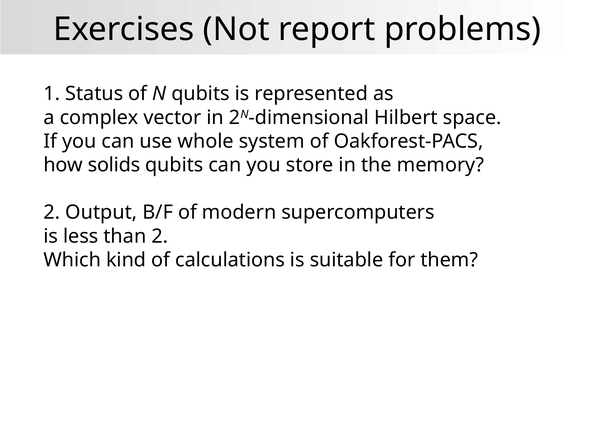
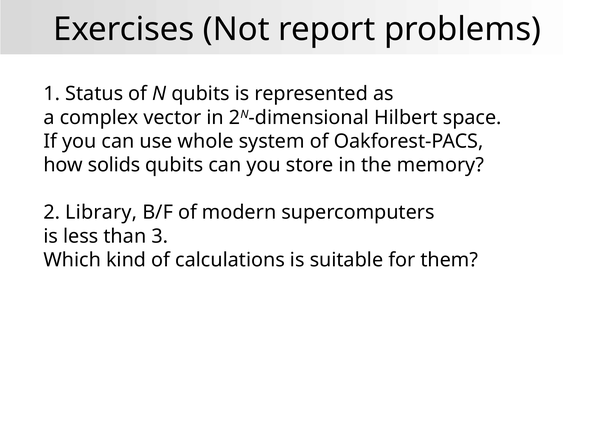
Output: Output -> Library (101, 213)
than 2: 2 -> 3 (160, 236)
